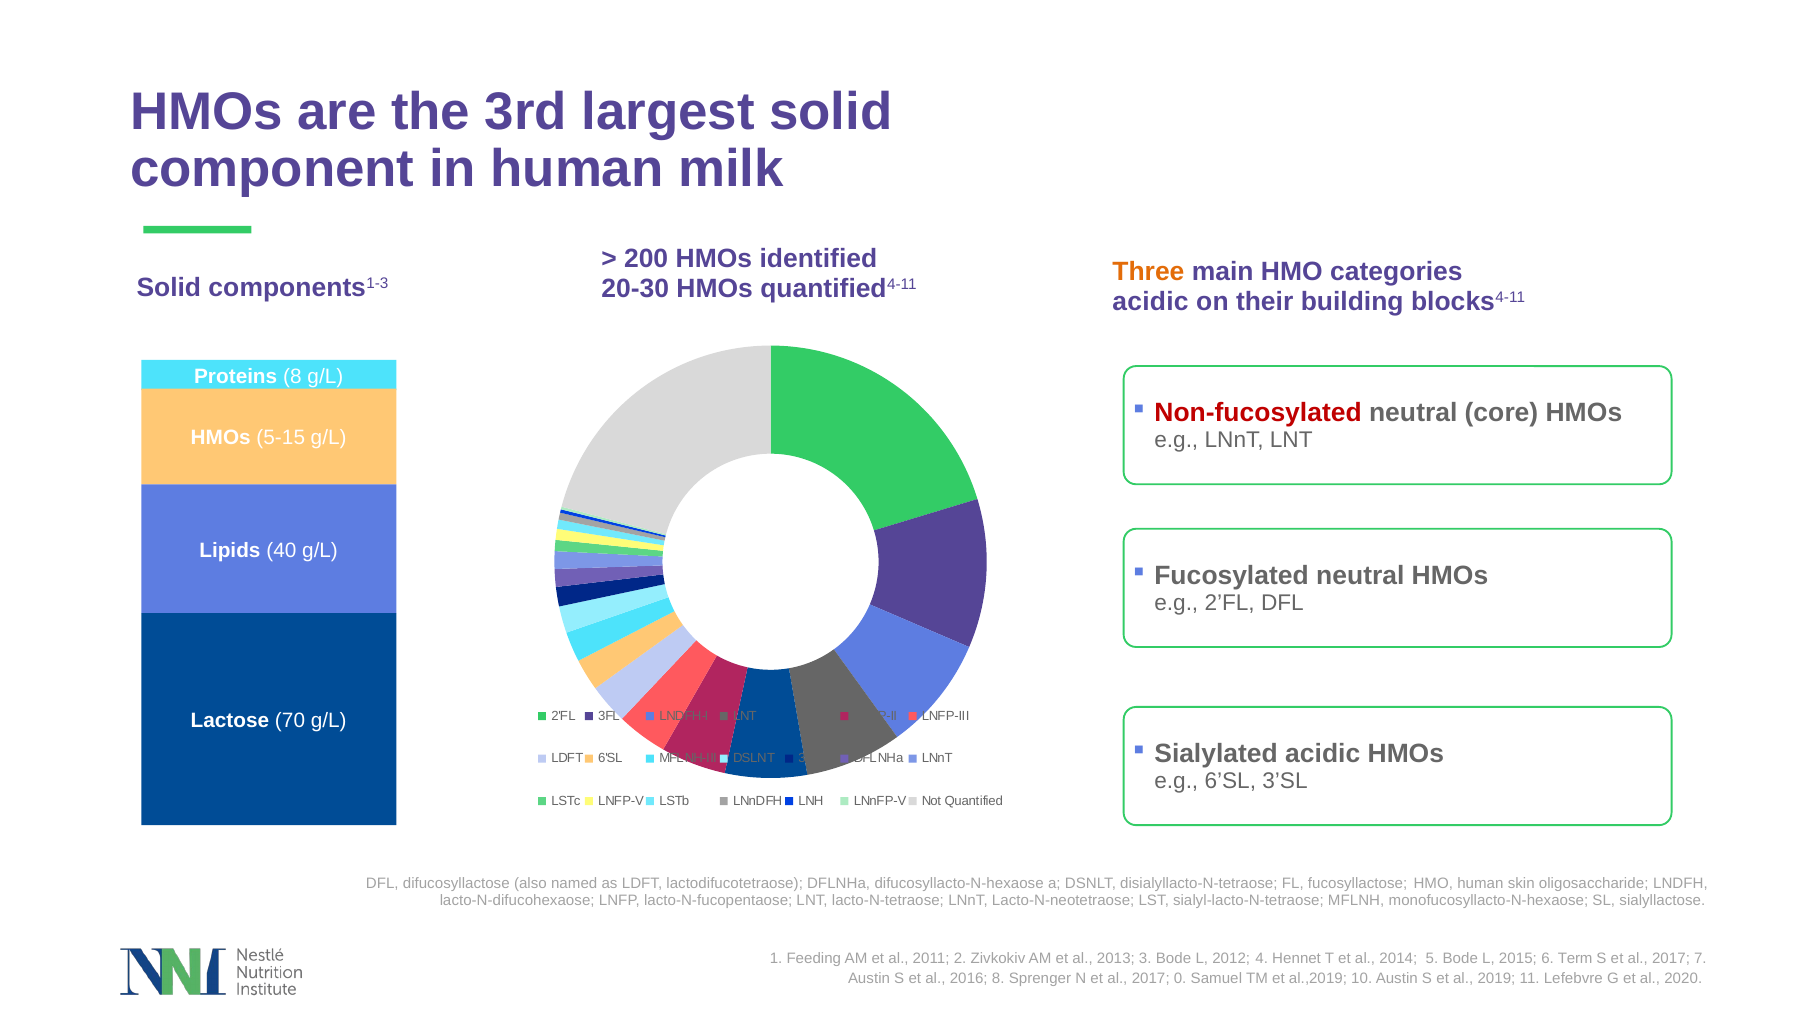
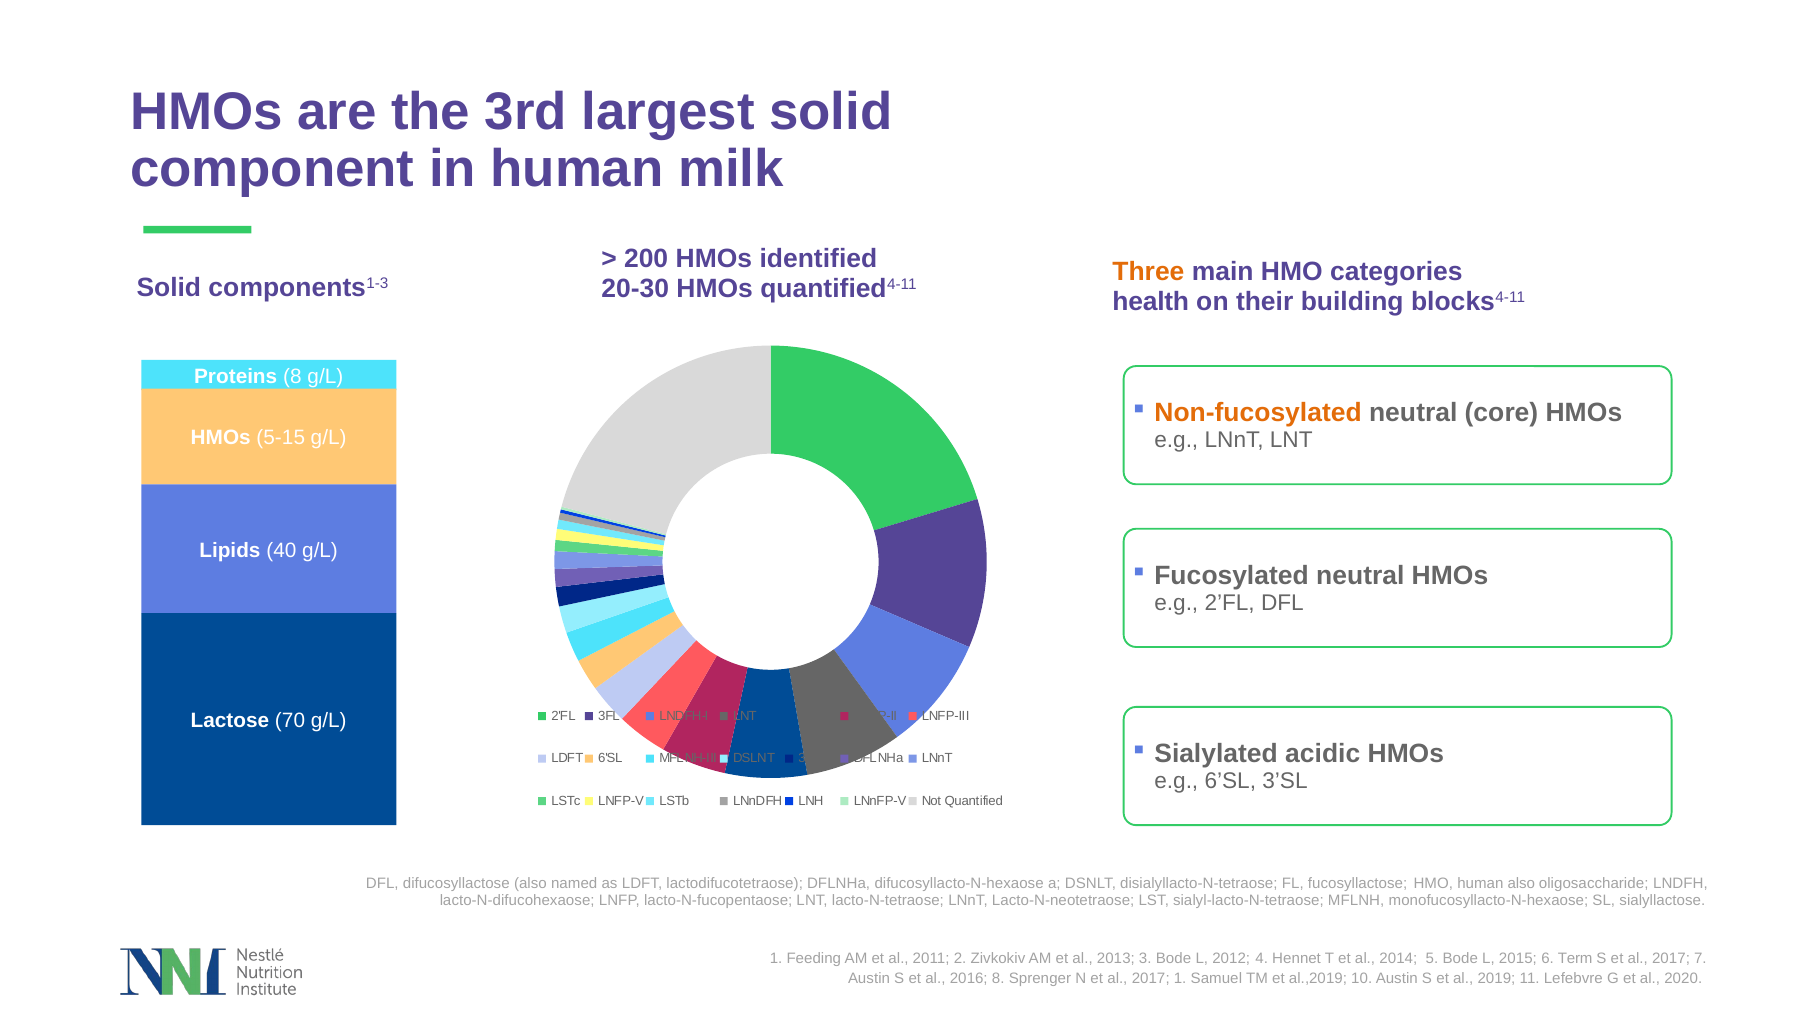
acidic: acidic -> health (1151, 302)
Non-fucosylated colour: red -> orange (1258, 413)
human skin: skin -> also (1521, 884)
2017 0: 0 -> 1 (1180, 978)
